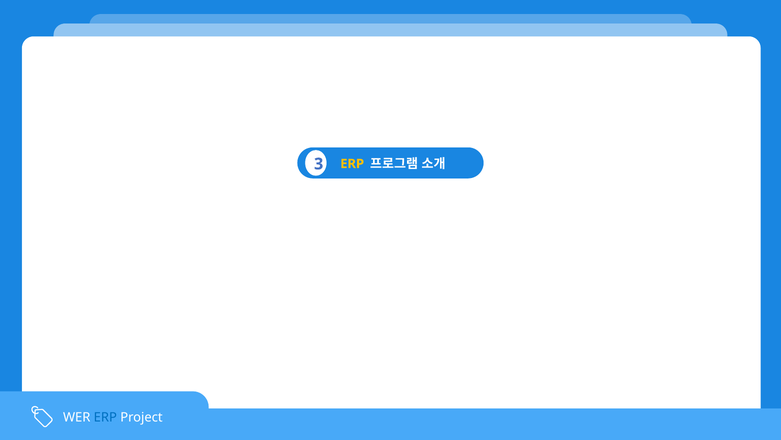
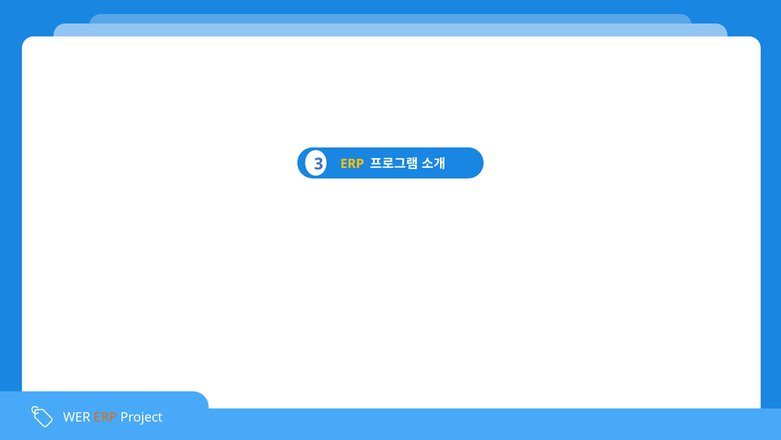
ERP colour: blue -> orange (105, 417)
